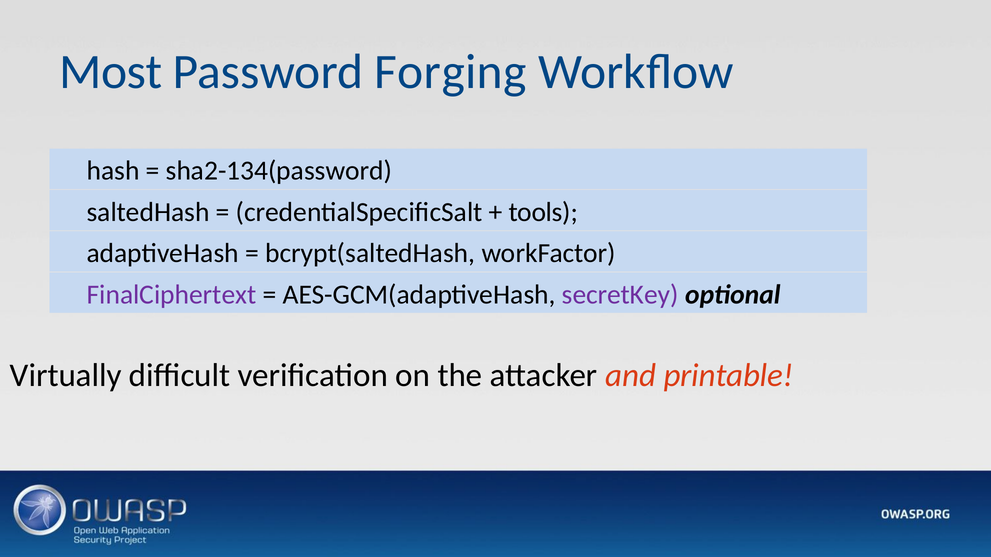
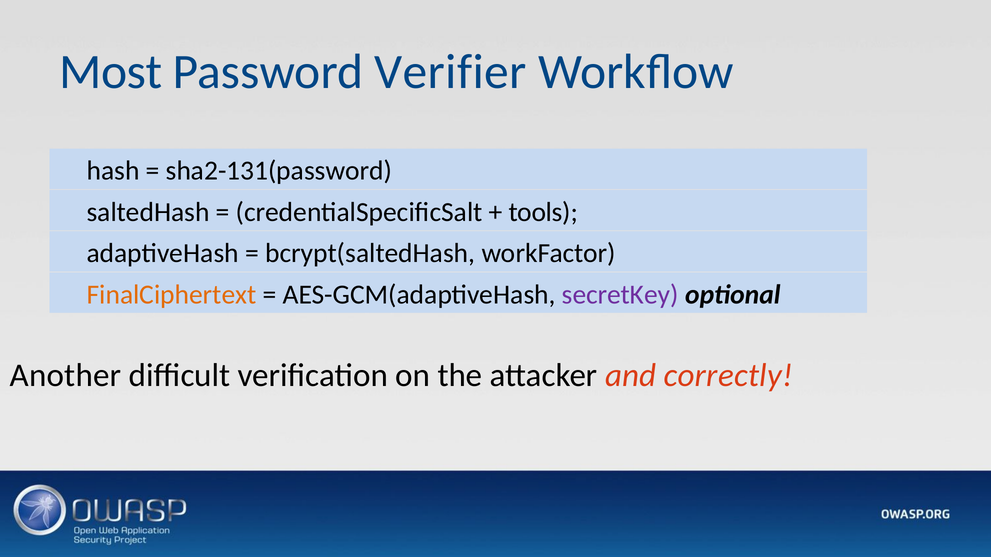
Forging: Forging -> Verifier (450, 72)
sha2-134(password: sha2-134(password -> sha2-131(password (279, 171)
FinalCiphertext colour: purple -> orange (172, 295)
Virtually: Virtually -> Another (66, 376)
printable: printable -> correctly (728, 376)
